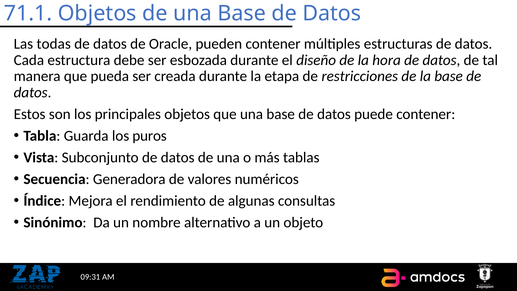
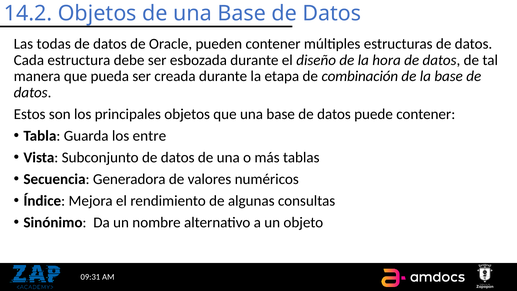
71.1: 71.1 -> 14.2 (28, 13)
restricciones: restricciones -> combinación (360, 76)
puros: puros -> entre (149, 136)
